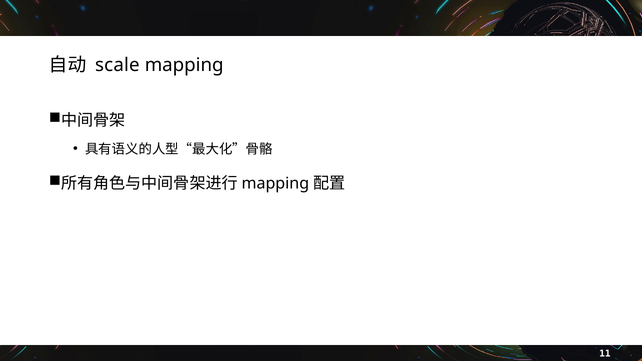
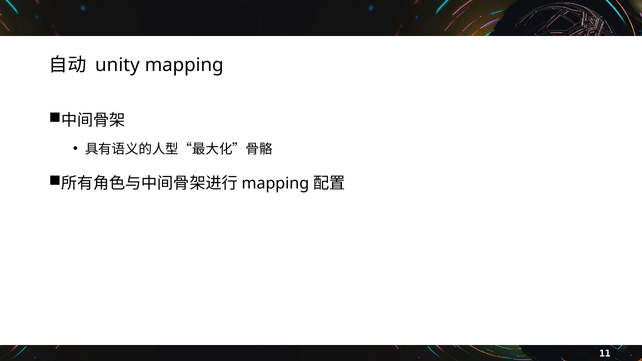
scale: scale -> unity (117, 65)
